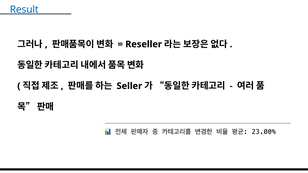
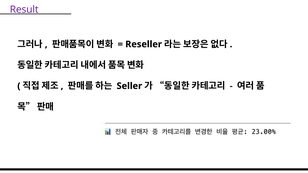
Result colour: blue -> purple (24, 9)
